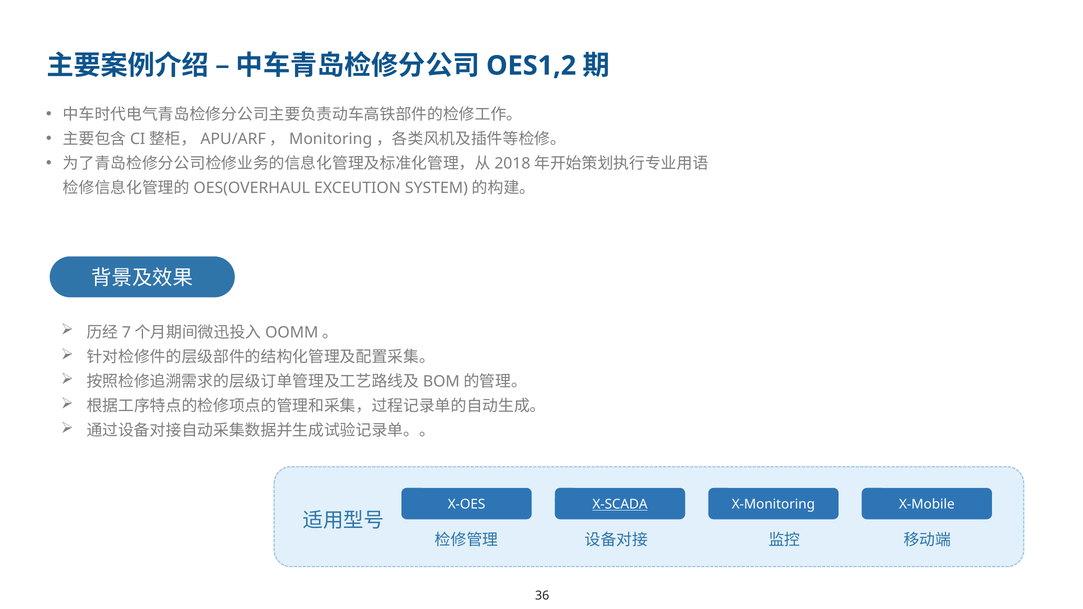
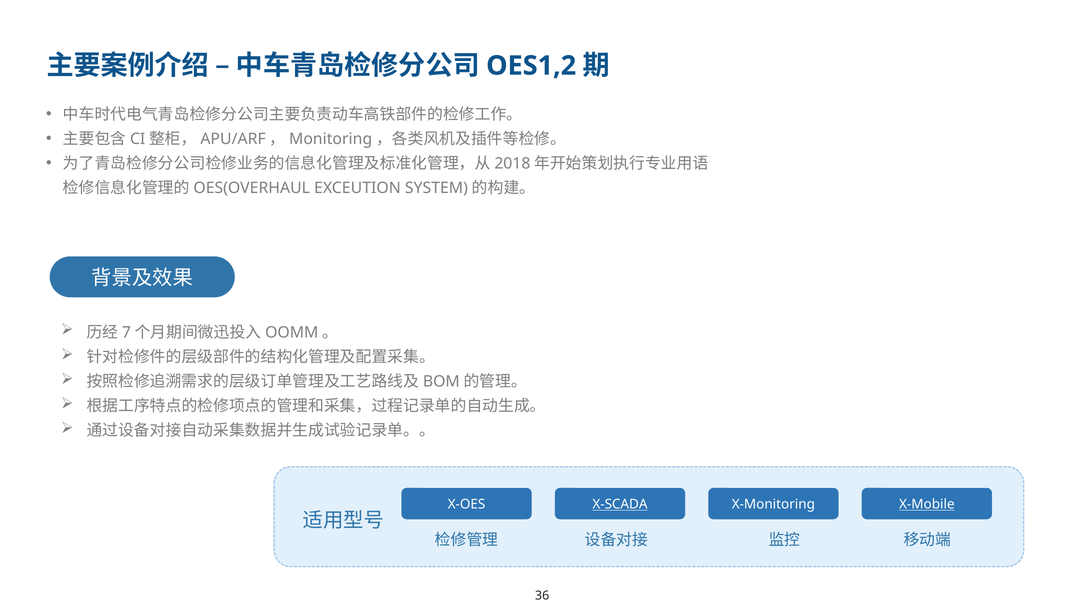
X-Mobile underline: none -> present (927, 505)
